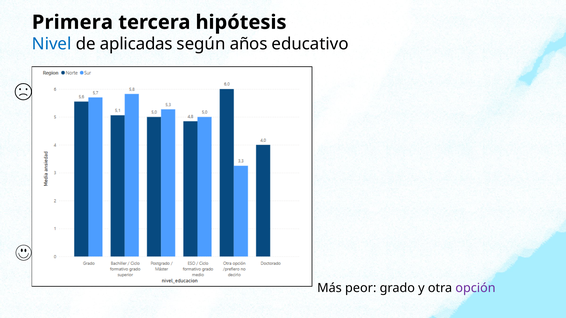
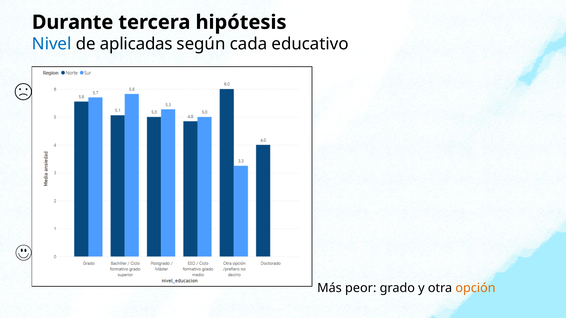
Primera: Primera -> Durante (73, 22)
años: años -> cada (249, 44)
opción colour: purple -> orange (475, 288)
